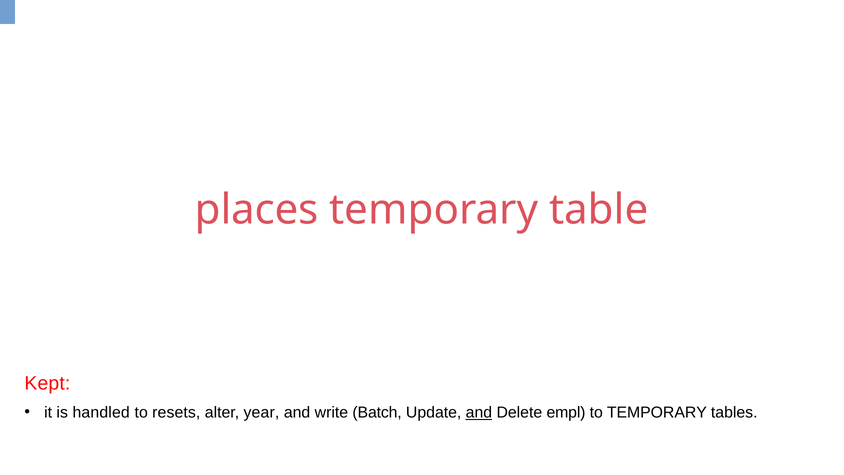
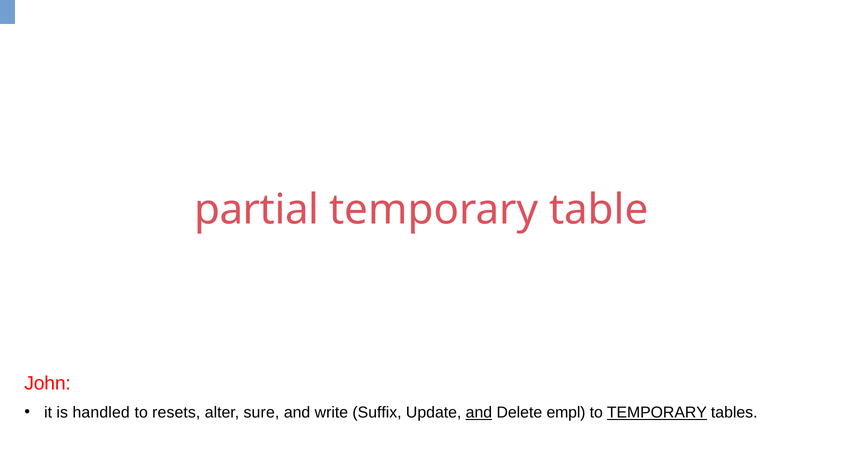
places: places -> partial (257, 210)
Kept: Kept -> John (48, 383)
year: year -> sure (261, 412)
Batch: Batch -> Suffix (377, 412)
TEMPORARY underline: none -> present (657, 412)
